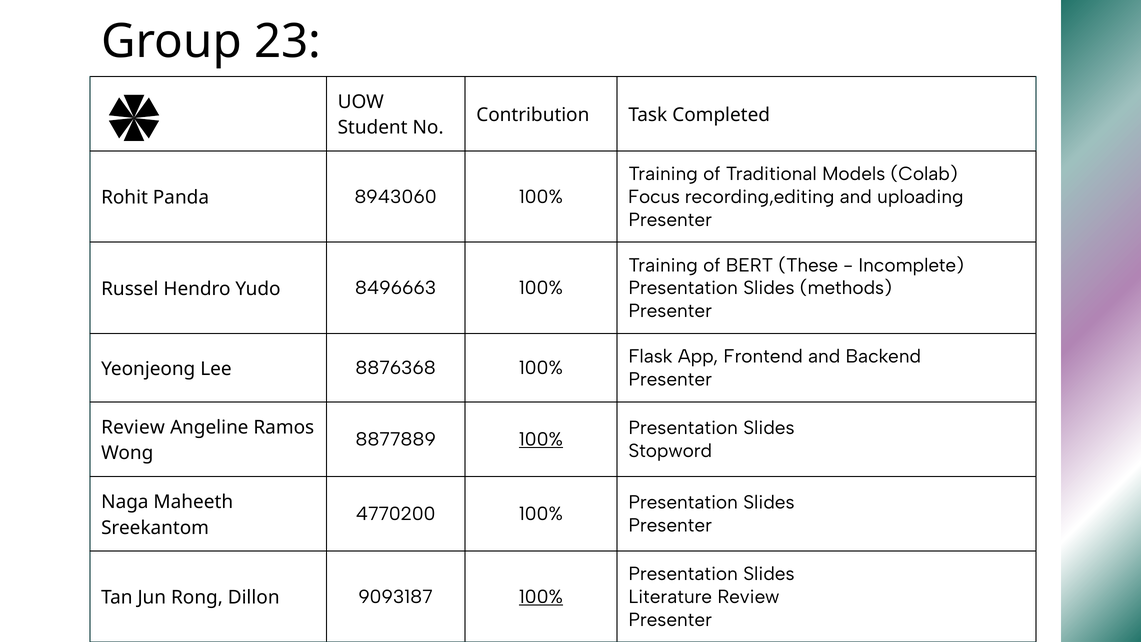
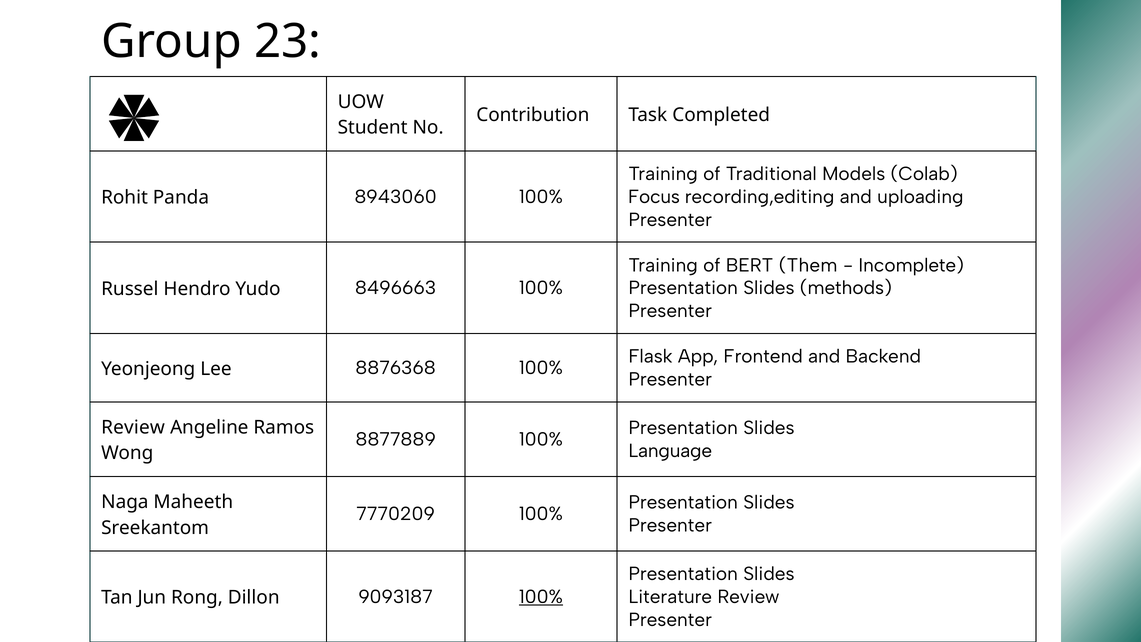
These: These -> Them (808, 265)
100% underline: present -> none (541, 439)
Stopword: Stopword -> Language (670, 451)
4770200: 4770200 -> 7770209 (396, 514)
